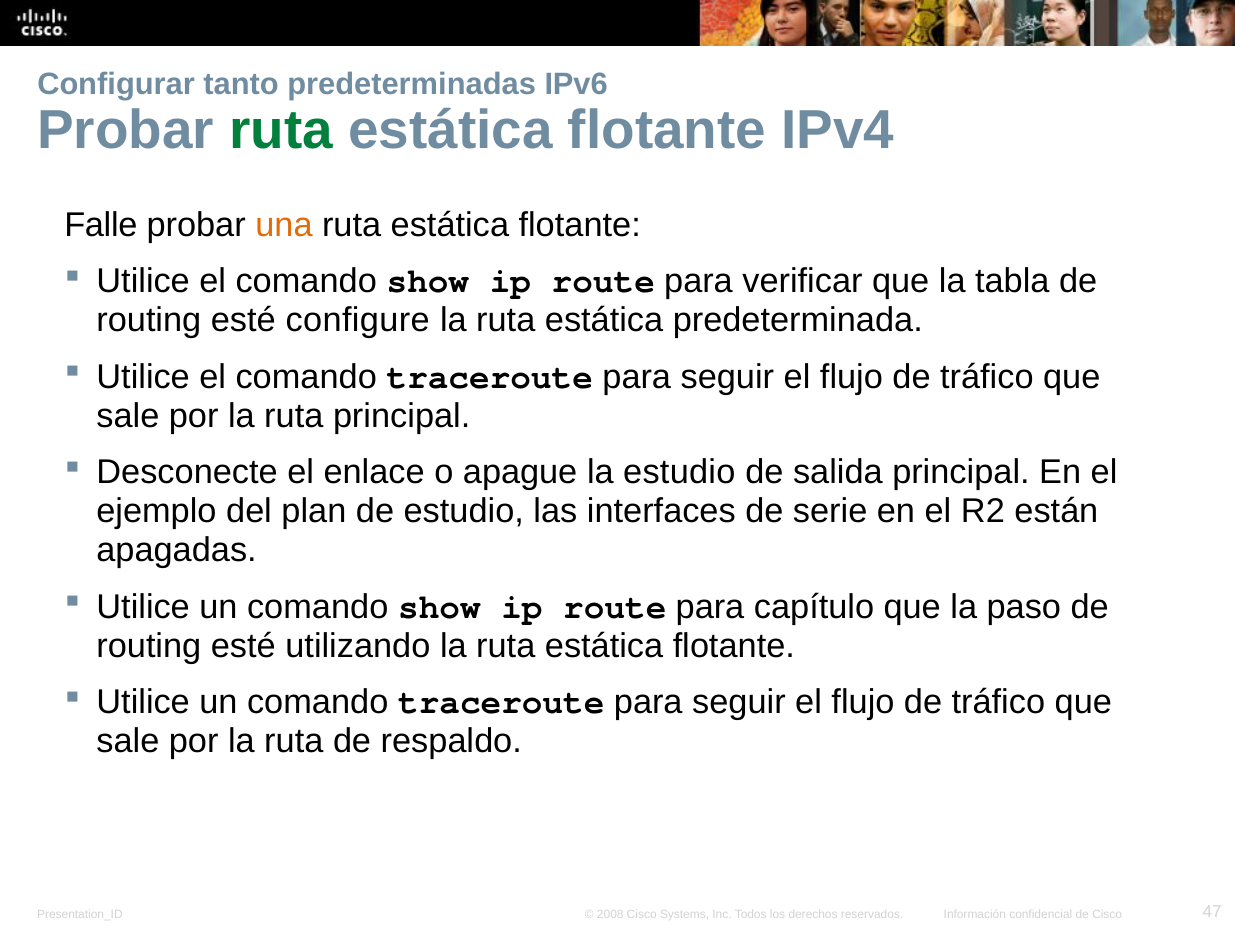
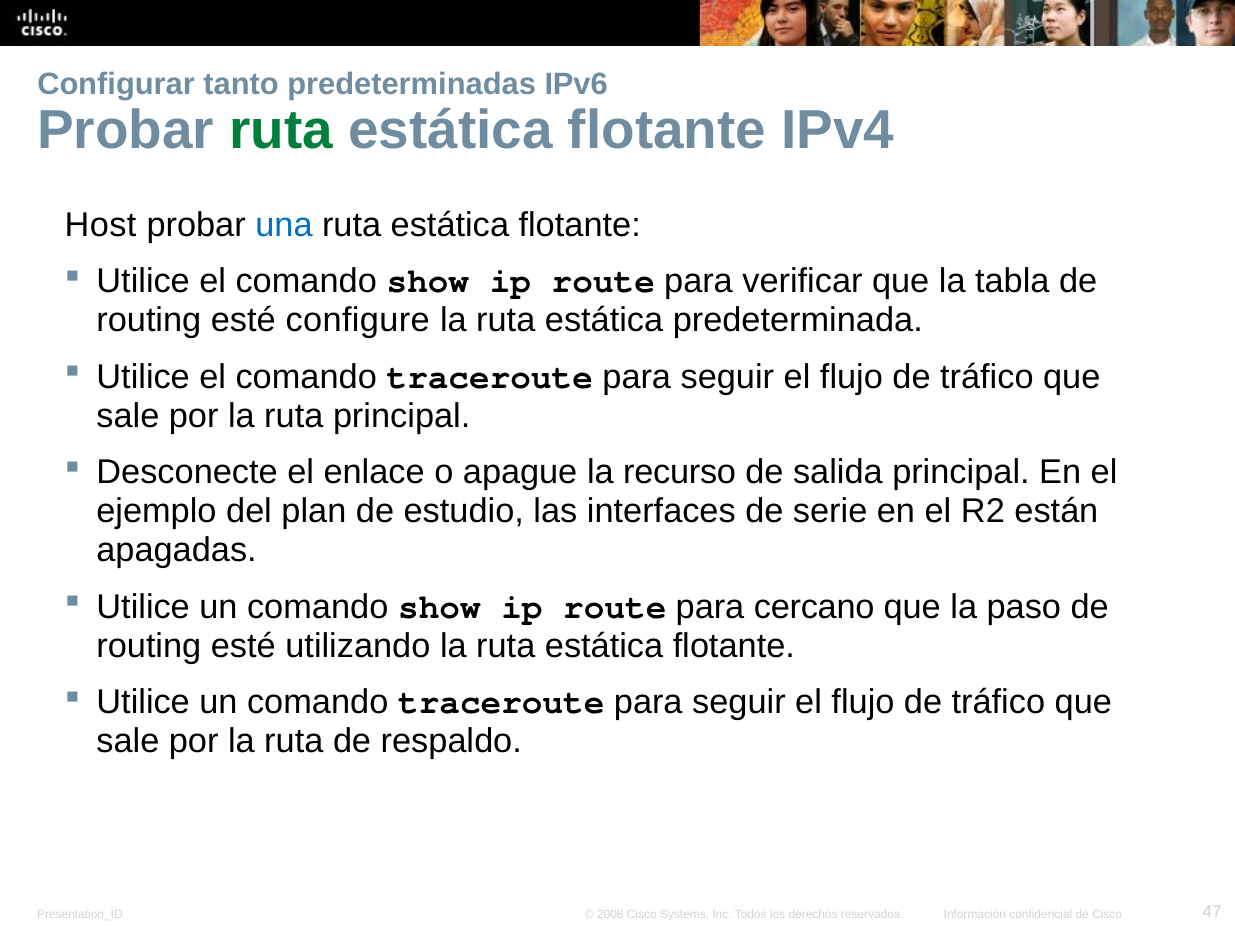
Falle: Falle -> Host (101, 225)
una colour: orange -> blue (284, 225)
la estudio: estudio -> recurso (680, 472)
capítulo: capítulo -> cercano (814, 607)
